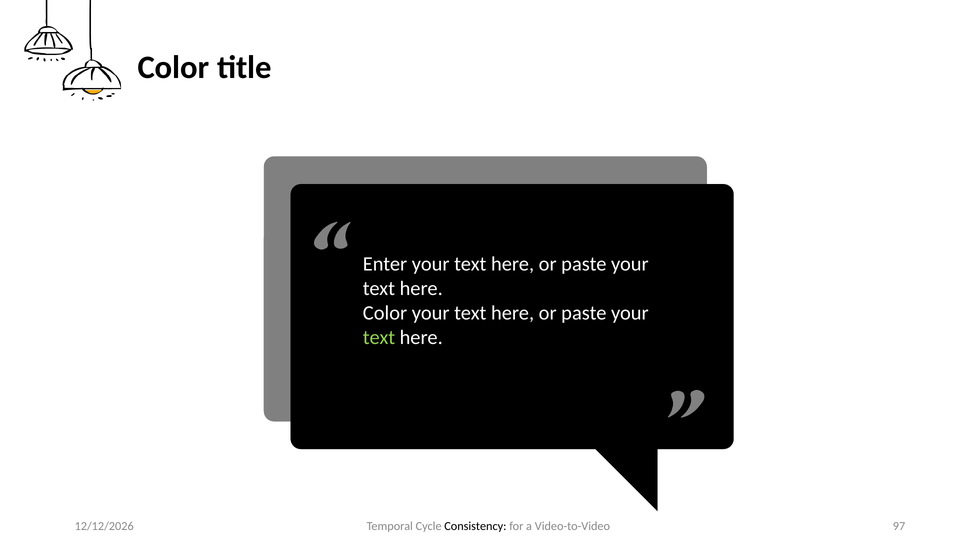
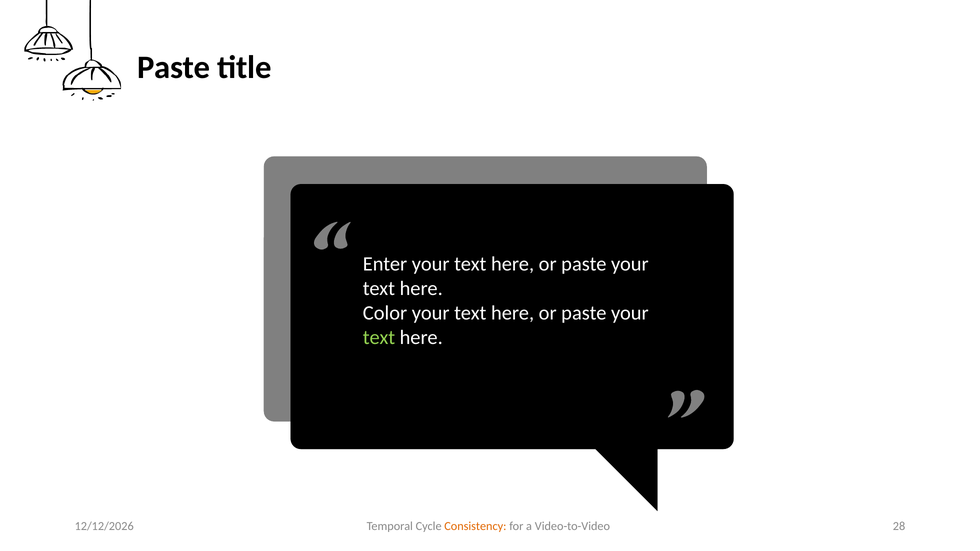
Color: Color -> Paste (174, 67)
Consistency colour: black -> orange (475, 526)
97: 97 -> 28 (899, 526)
